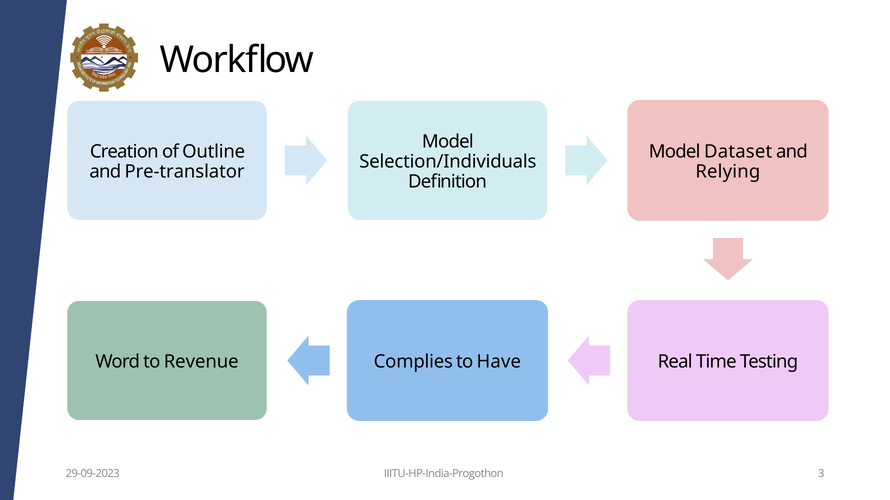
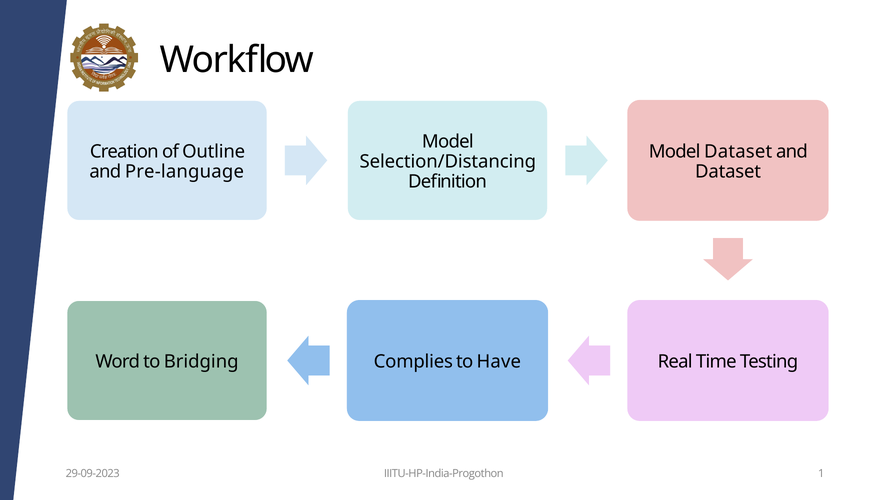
Selection/Individuals: Selection/Individuals -> Selection/Distancing (448, 162)
Pre-translator: Pre-translator -> Pre-language (184, 172)
Relying: Relying -> Dataset (728, 172)
Revenue: Revenue -> Bridging (201, 362)
3: 3 -> 1 (821, 474)
